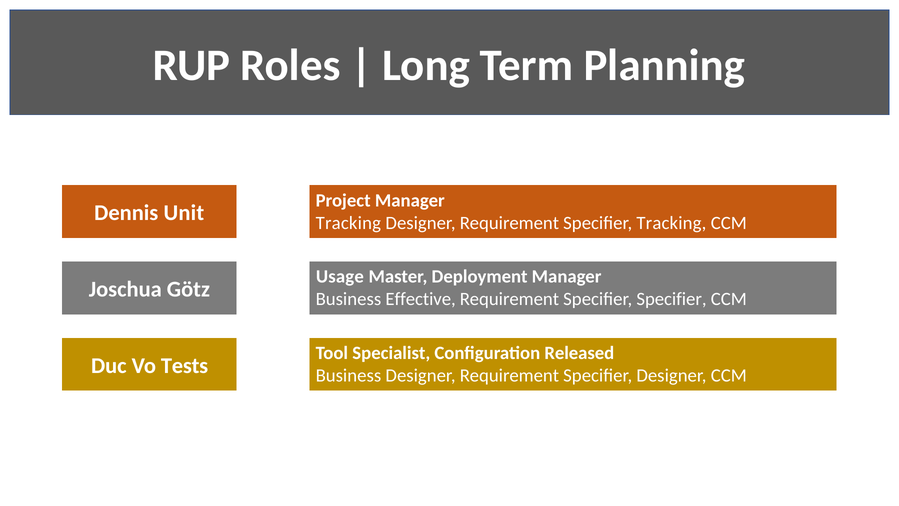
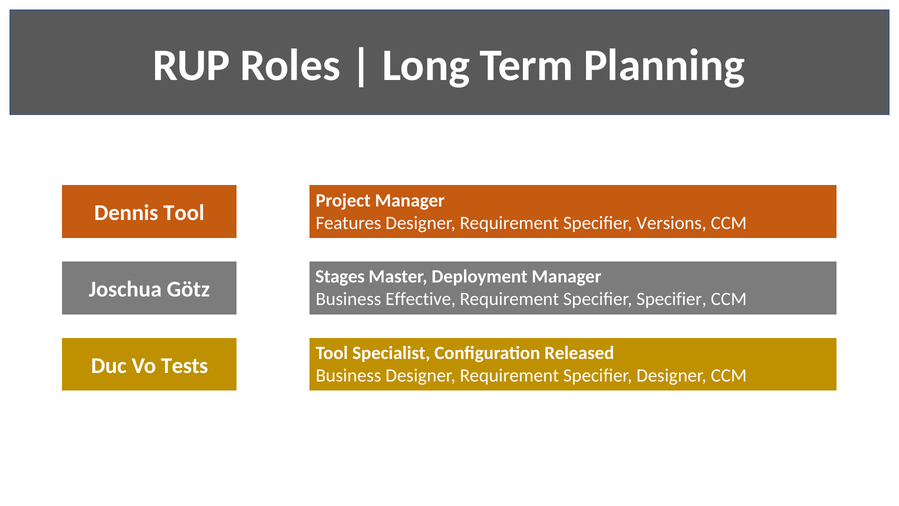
Dennis Unit: Unit -> Tool (184, 213)
Tracking: Tracking -> Features (348, 223)
Specifier Tracking: Tracking -> Versions (671, 223)
Usage: Usage -> Stages (340, 277)
